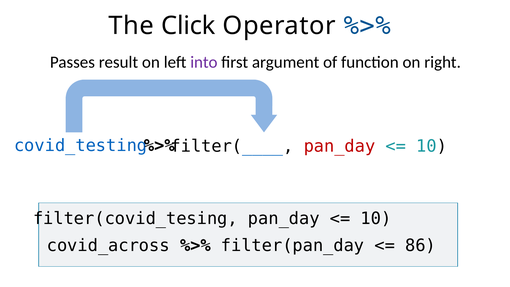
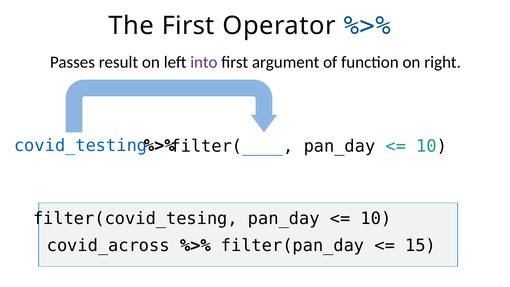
The Click: Click -> First (188, 26)
pan_day colour: red -> black (340, 146)
86: 86 -> 15 (421, 245)
